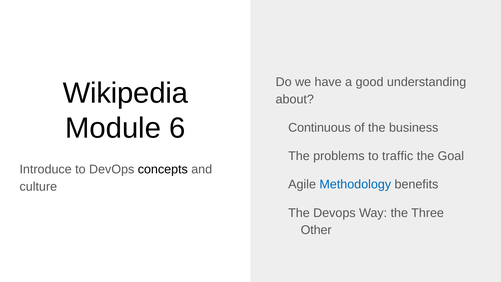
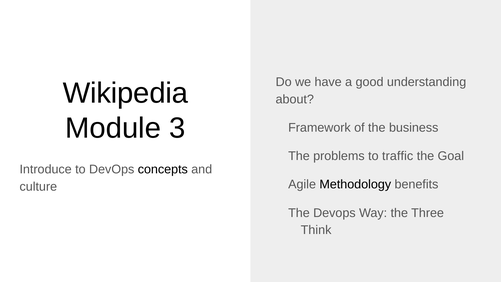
6: 6 -> 3 (177, 128)
Continuous: Continuous -> Framework (319, 128)
Methodology colour: blue -> black (355, 184)
Other: Other -> Think (316, 230)
